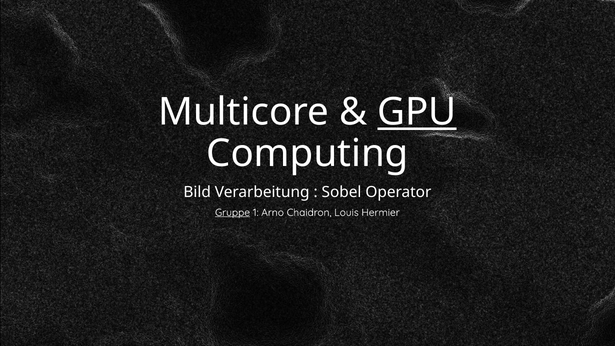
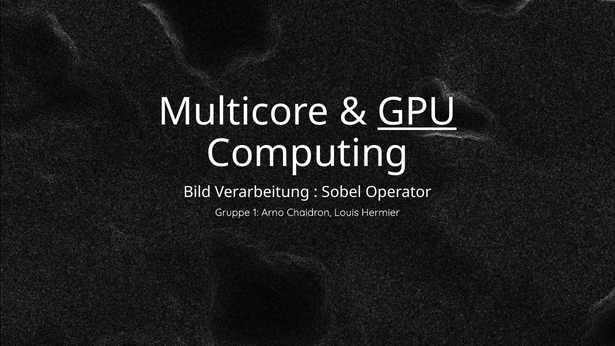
Gruppe underline: present -> none (233, 212)
